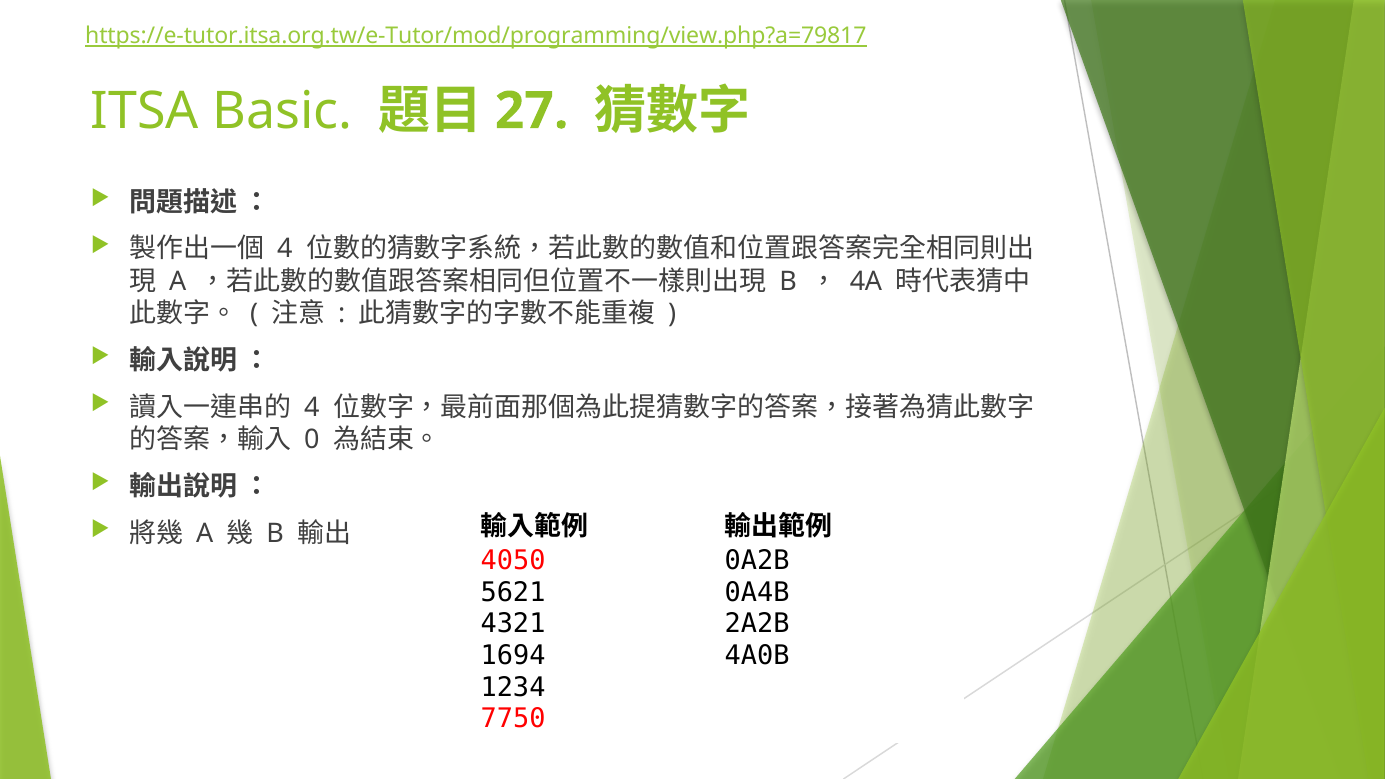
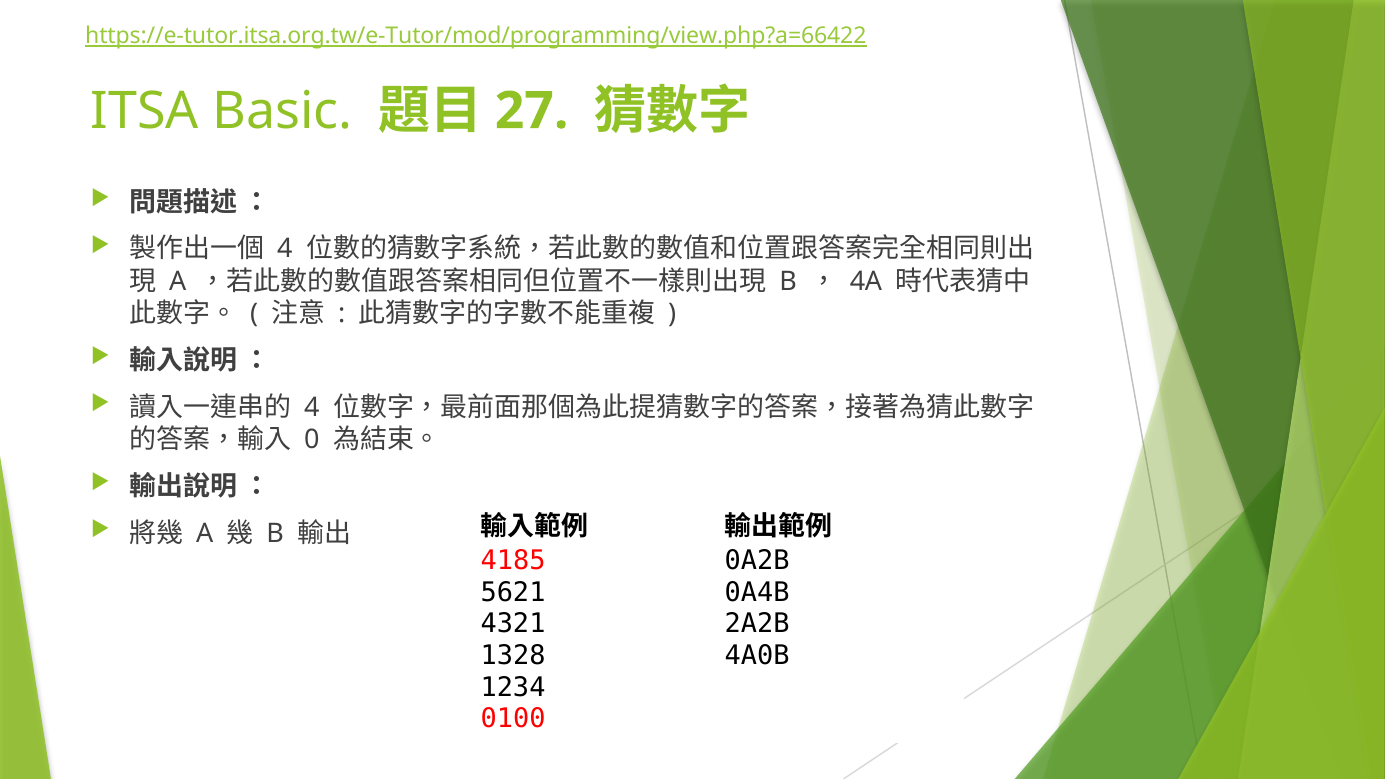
https://e-tutor.itsa.org.tw/e-Tutor/mod/programming/view.php?a=79817: https://e-tutor.itsa.org.tw/e-Tutor/mod/programming/view.php?a=79817 -> https://e-tutor.itsa.org.tw/e-Tutor/mod/programming/view.php?a=66422 (476, 36)
4050: 4050 -> 4185 (513, 561)
1694: 1694 -> 1328 (513, 656)
7750: 7750 -> 0100 (513, 719)
